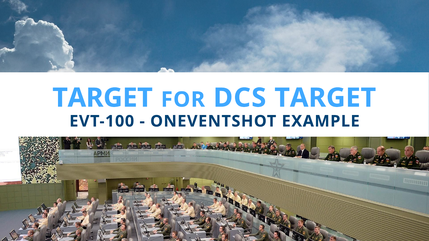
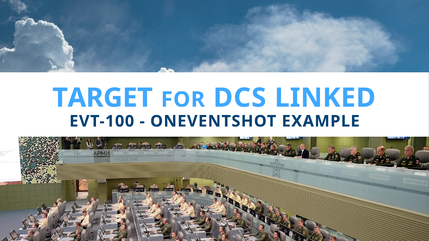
DCS TARGET: TARGET -> LINKED (325, 98)
